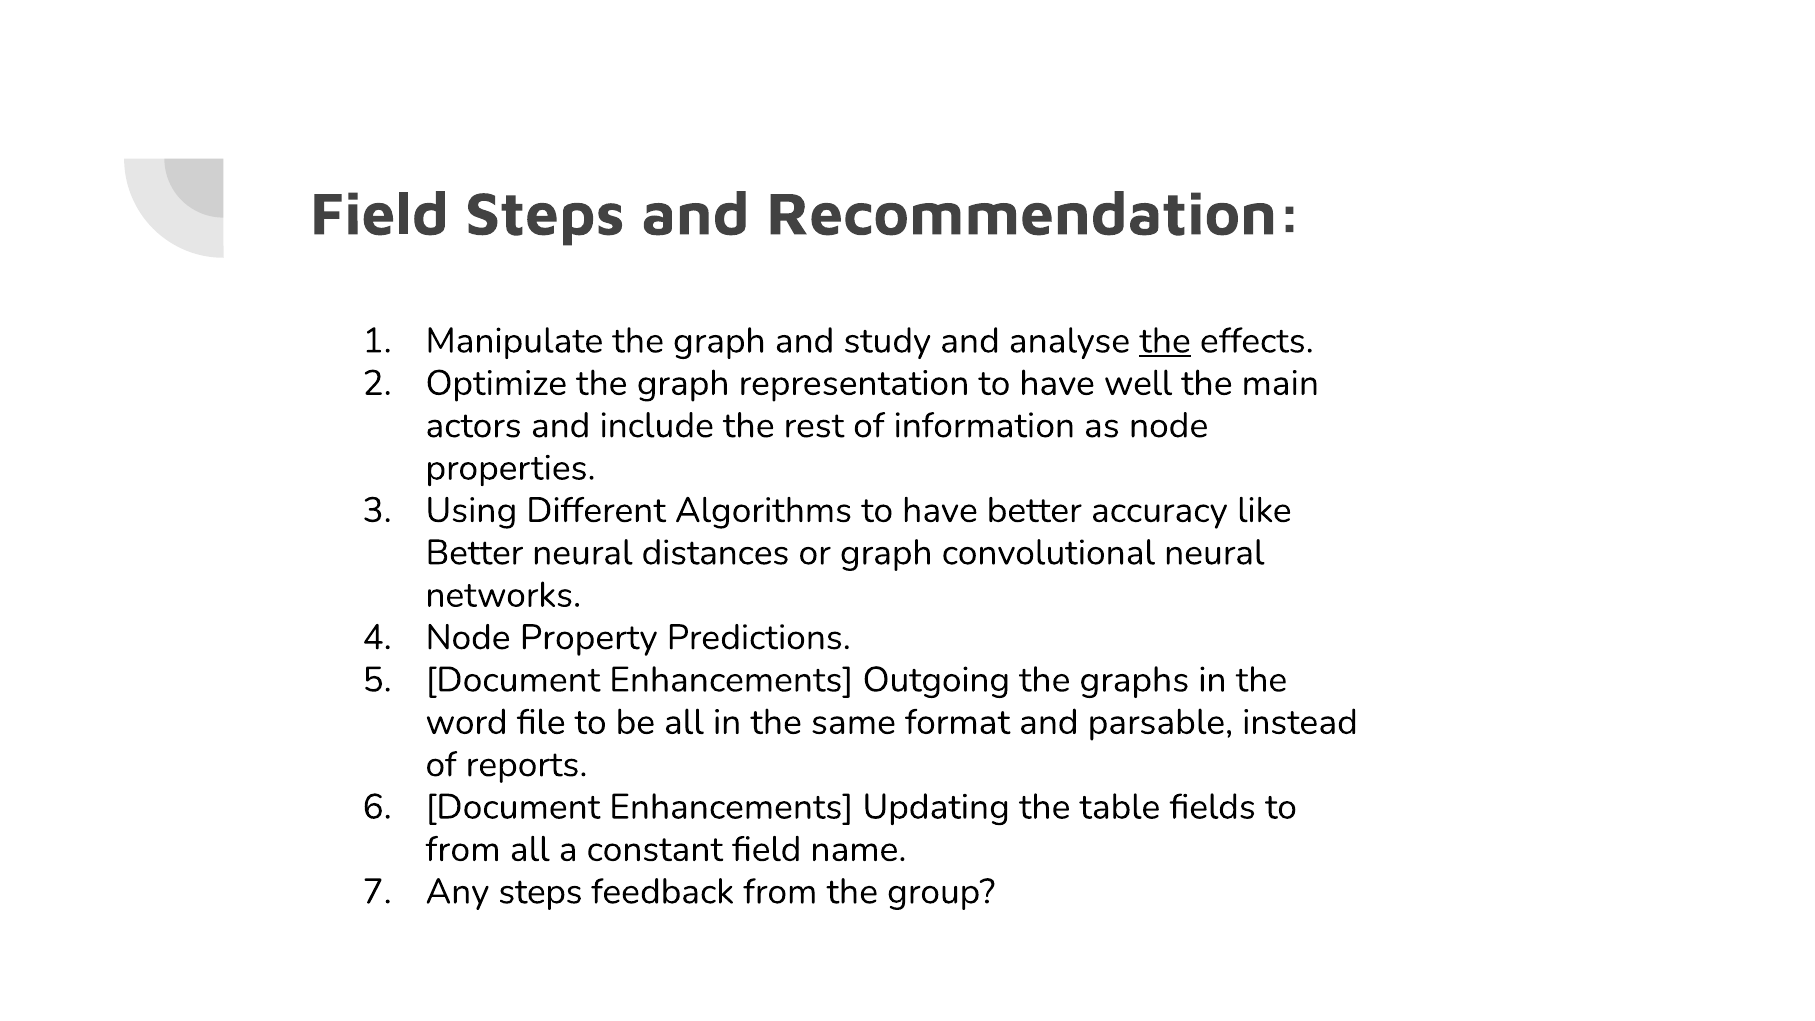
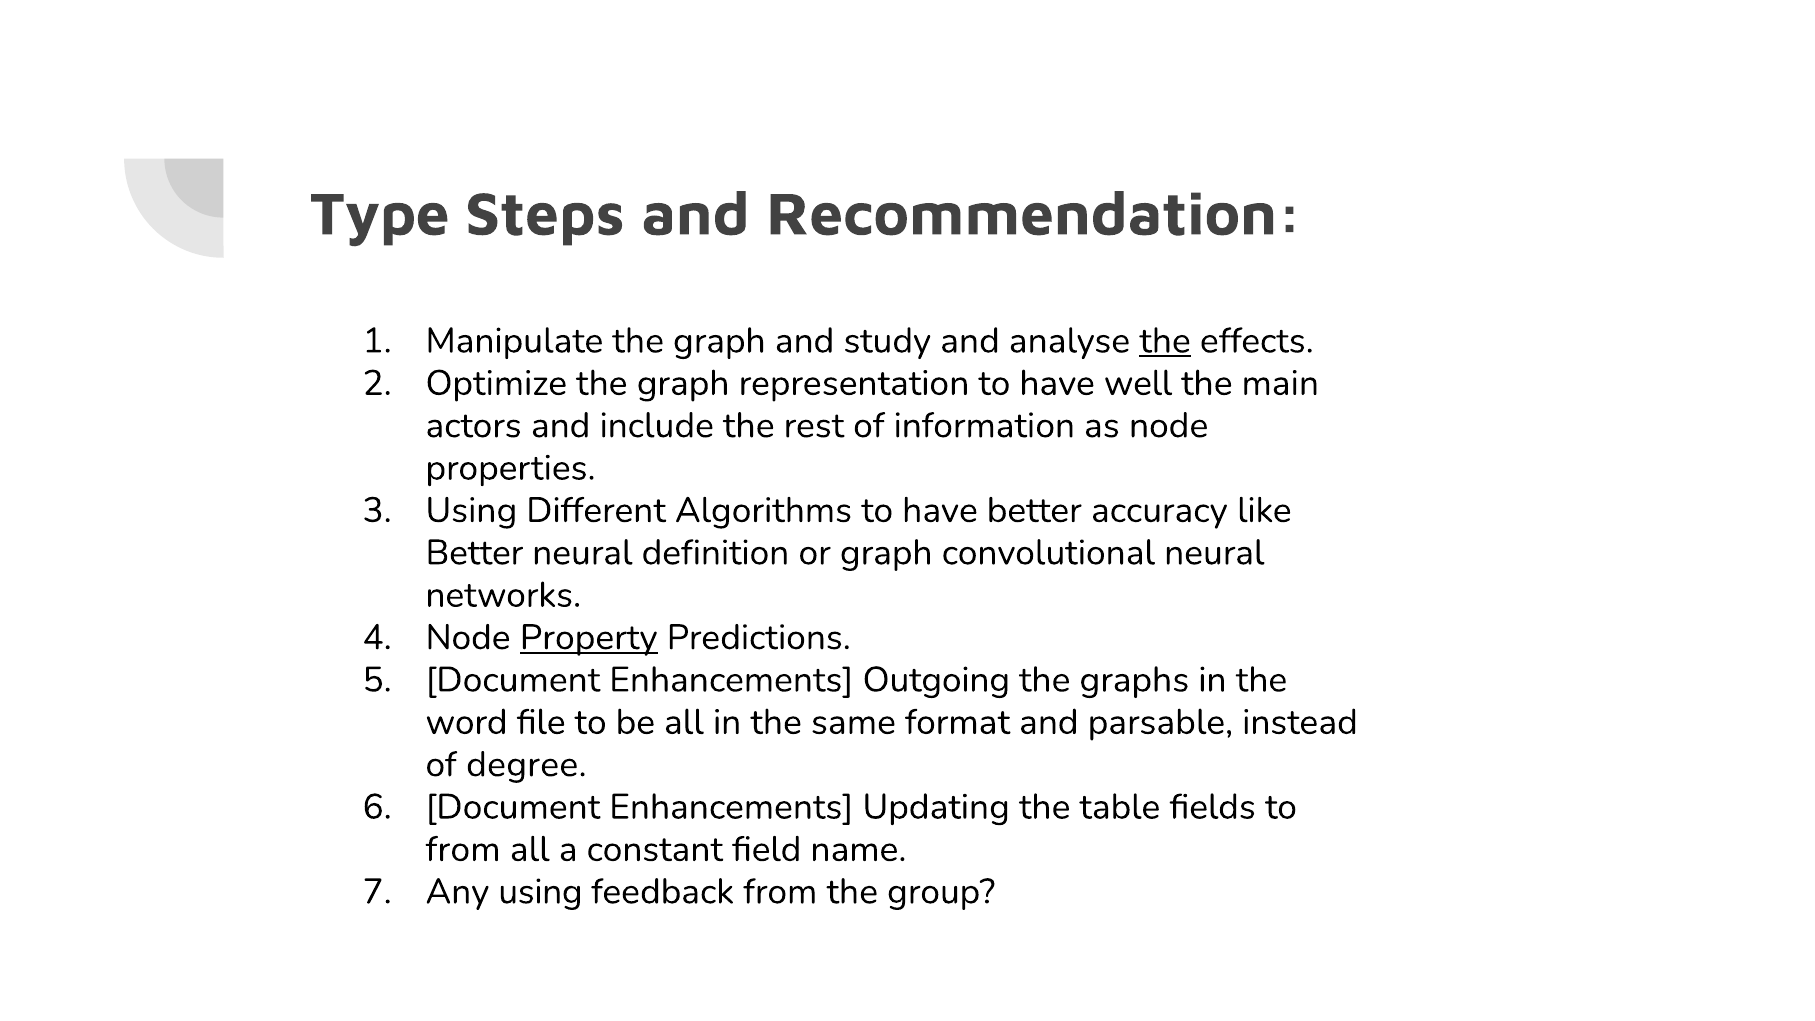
Field: Field -> Type (380, 214)
distances: distances -> definition (715, 553)
Property underline: none -> present (589, 637)
reports: reports -> degree (526, 765)
Any steps: steps -> using (540, 892)
